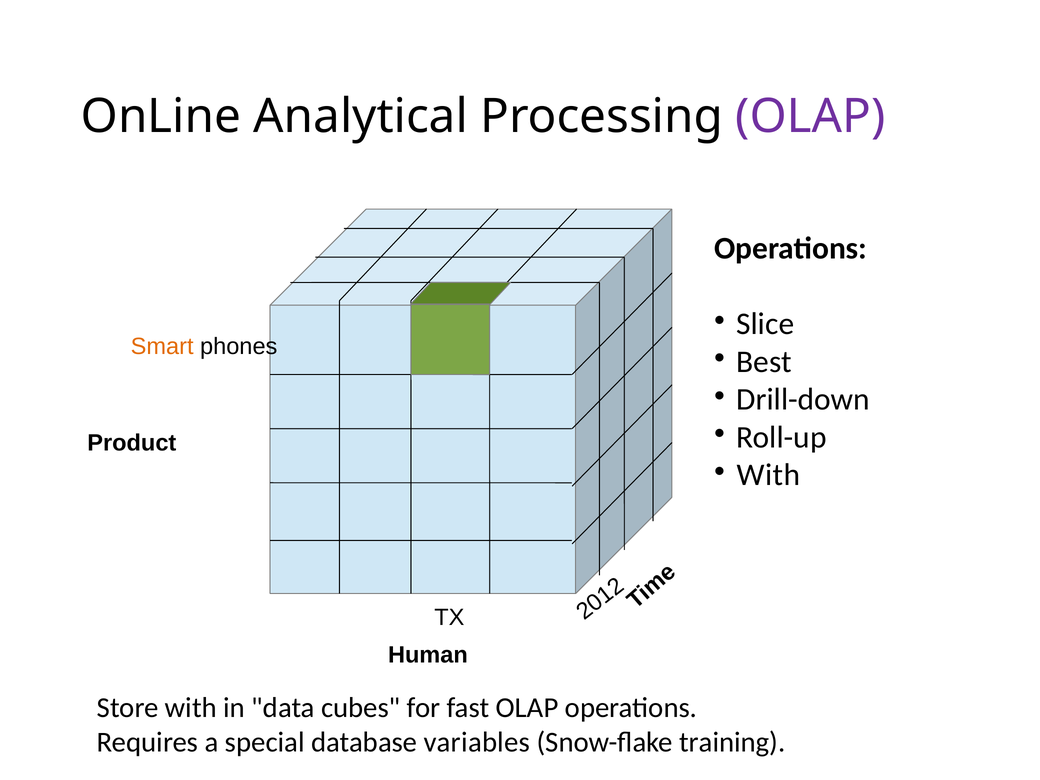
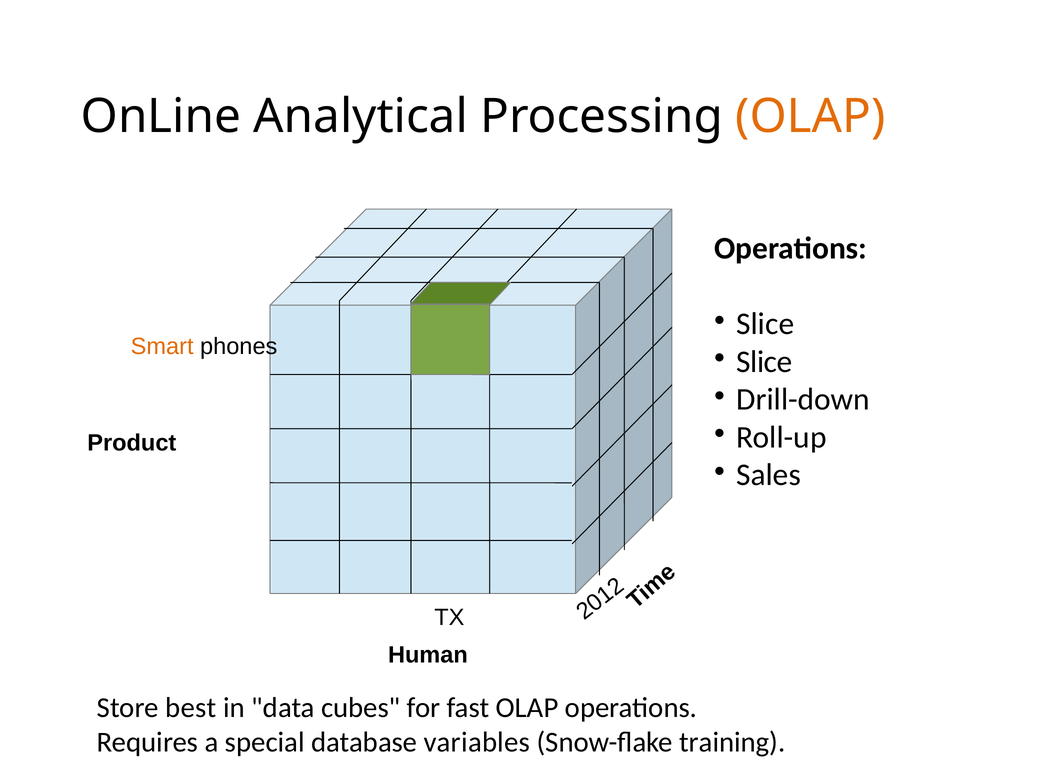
OLAP colour: purple -> orange (810, 117)
Best: Best -> Slice (764, 362)
With: With -> Sales (769, 475)
Store with: with -> best (191, 708)
